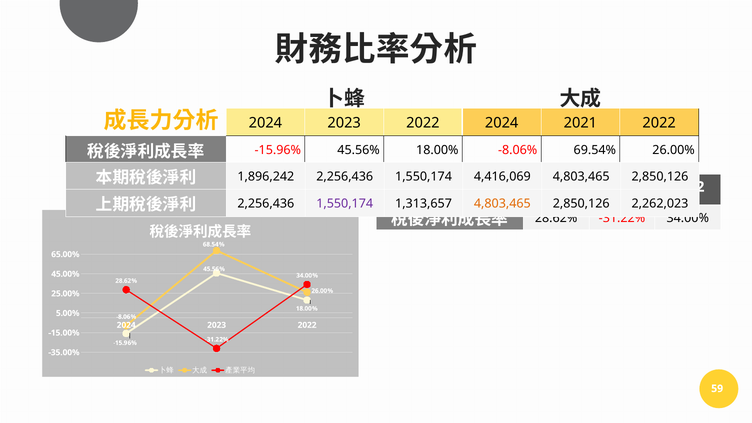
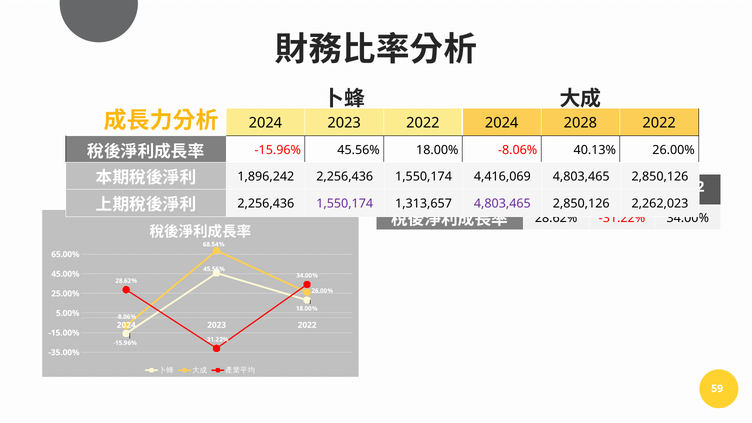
2021: 2021 -> 2028 (580, 123)
69.54%: 69.54% -> 40.13% (595, 150)
4,803,465 colour: orange -> purple (502, 204)
